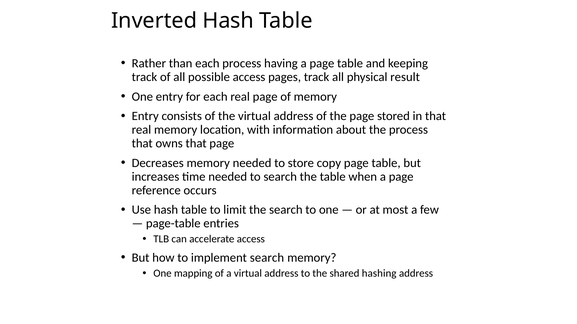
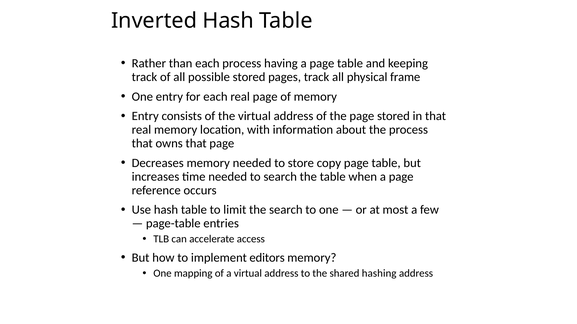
possible access: access -> stored (249, 77)
result: result -> frame (405, 77)
implement search: search -> editors (267, 258)
